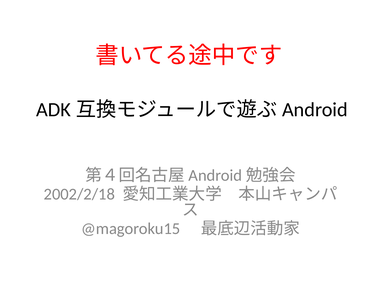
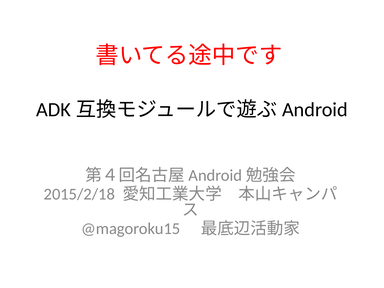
2002/2/18: 2002/2/18 -> 2015/2/18 (79, 194)
